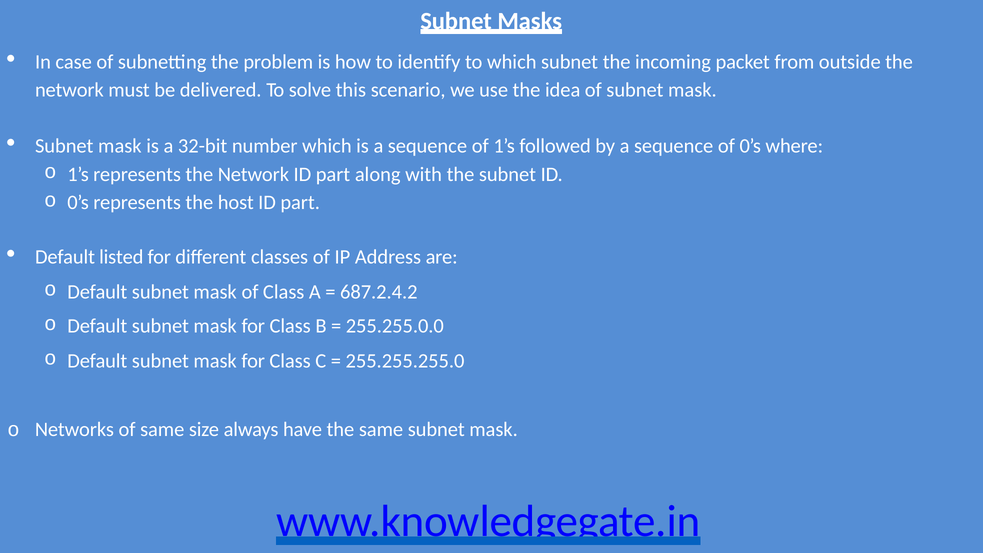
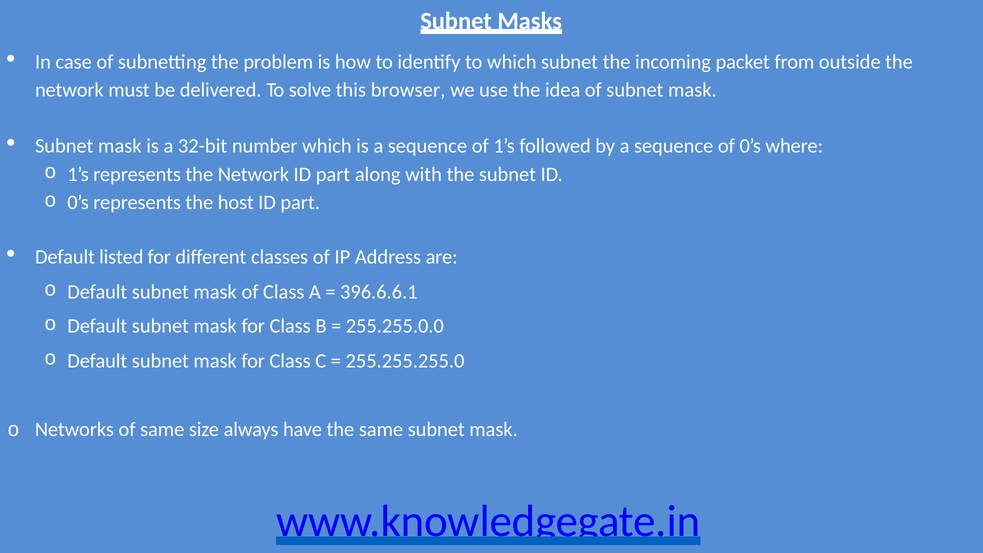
scenario: scenario -> browser (408, 90)
687.2.4.2: 687.2.4.2 -> 396.6.6.1 (379, 292)
